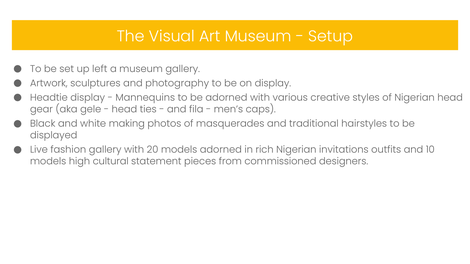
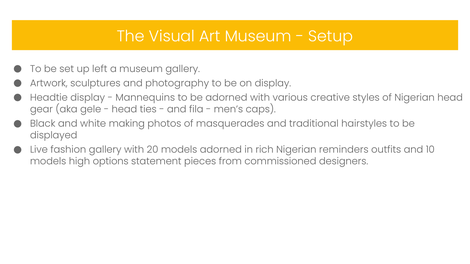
invitations: invitations -> reminders (344, 150)
cultural: cultural -> options (111, 162)
